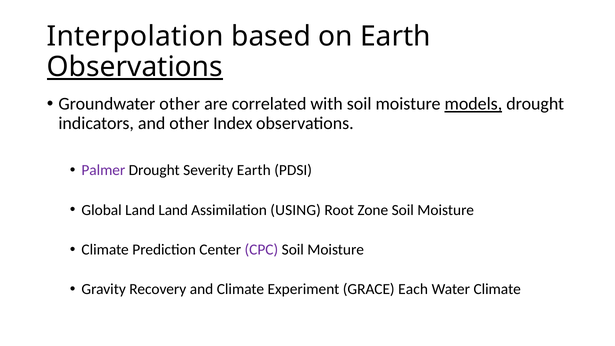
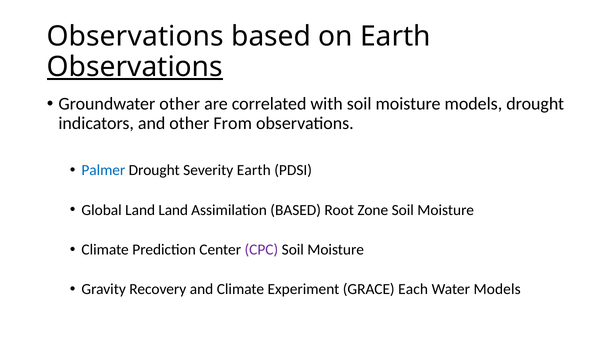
Interpolation: Interpolation -> Observations (135, 36)
models underline: present -> none (473, 104)
Index: Index -> From (233, 123)
Palmer colour: purple -> blue (103, 170)
Assimilation USING: USING -> BASED (296, 210)
Water Climate: Climate -> Models (497, 289)
